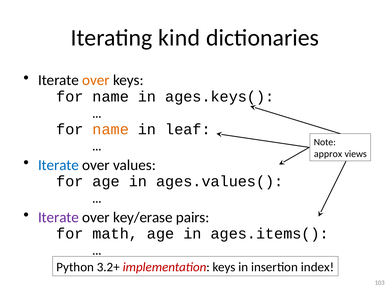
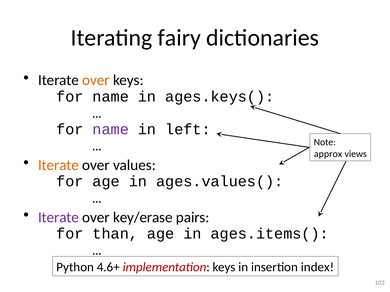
kind: kind -> fairy (179, 38)
name colour: orange -> purple (111, 130)
leaf: leaf -> left (188, 130)
Iterate colour: blue -> orange (58, 165)
math: math -> than (115, 234)
3.2+: 3.2+ -> 4.6+ (108, 267)
